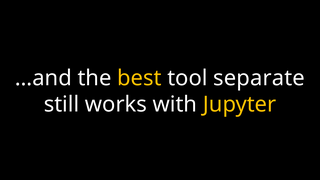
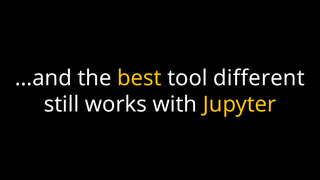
separate: separate -> different (259, 78)
